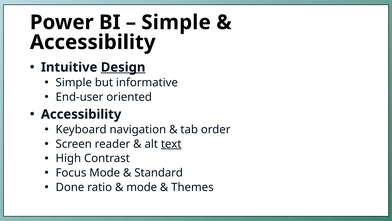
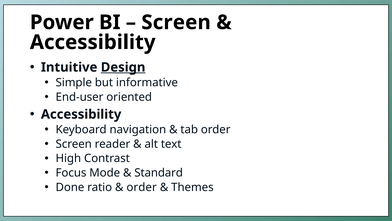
Simple: Simple -> Screen (176, 22)
text underline: present -> none (171, 144)
mode: mode -> order (142, 187)
